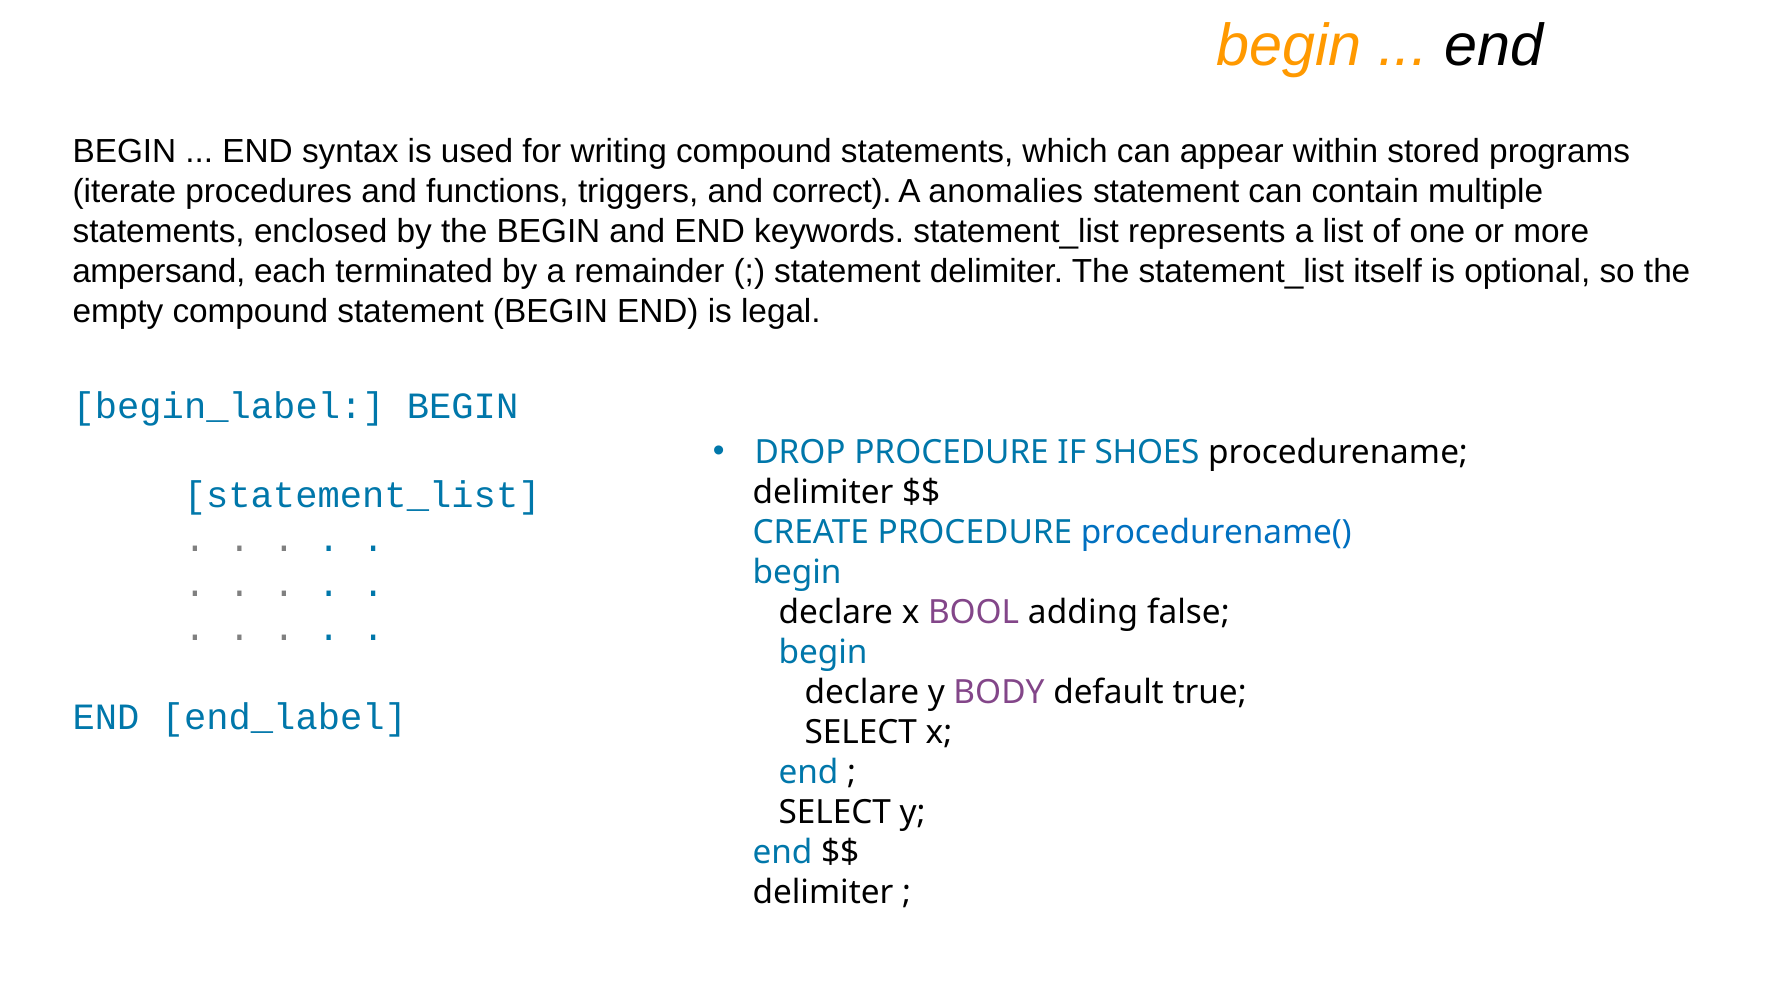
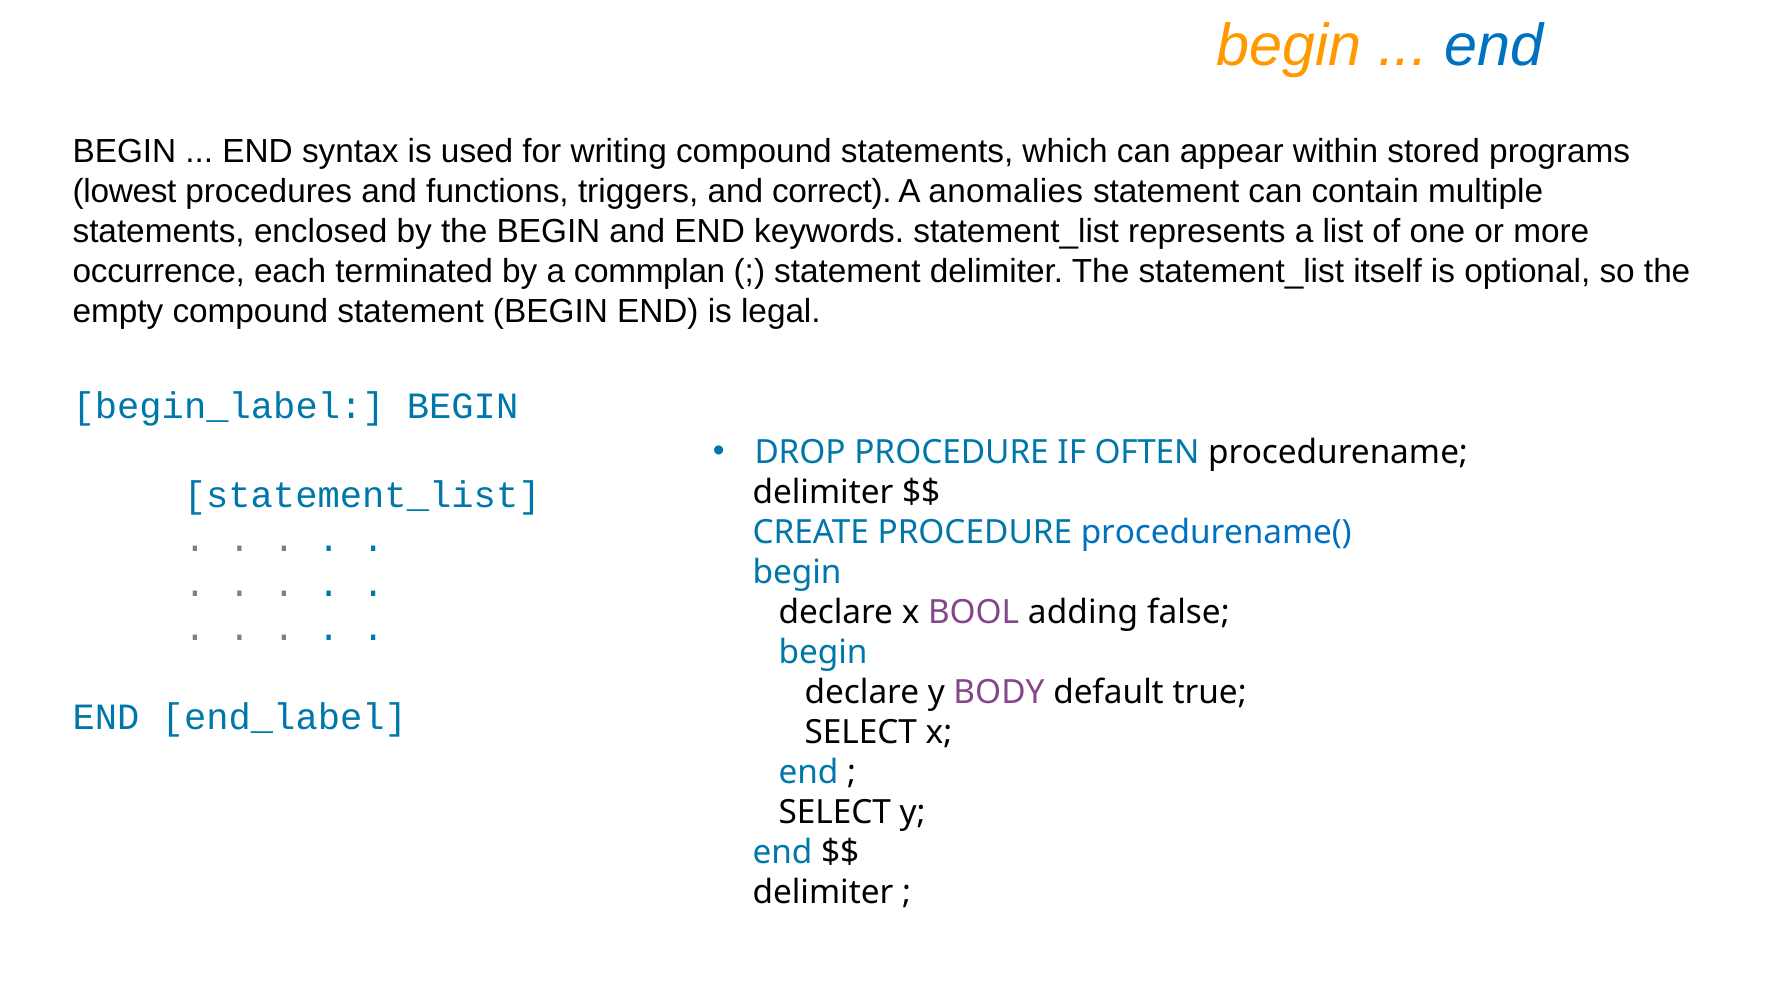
end colour: black -> blue (1494, 46)
iterate: iterate -> lowest (125, 191)
ampersand: ampersand -> occurrence (159, 271)
remainder: remainder -> commplan (650, 271)
SHOES: SHOES -> OFTEN (1147, 453)
